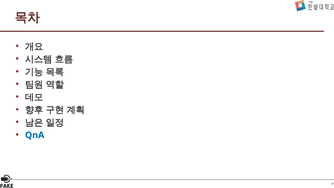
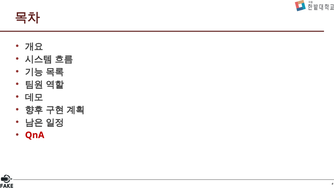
QnA colour: blue -> red (35, 135)
